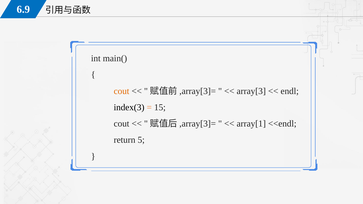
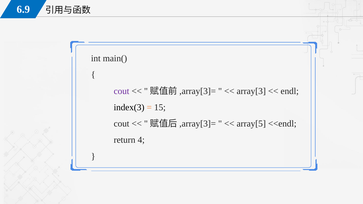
cout colour: orange -> purple (122, 91)
array[1: array[1 -> array[5 (251, 124)
5: 5 -> 4 (141, 140)
